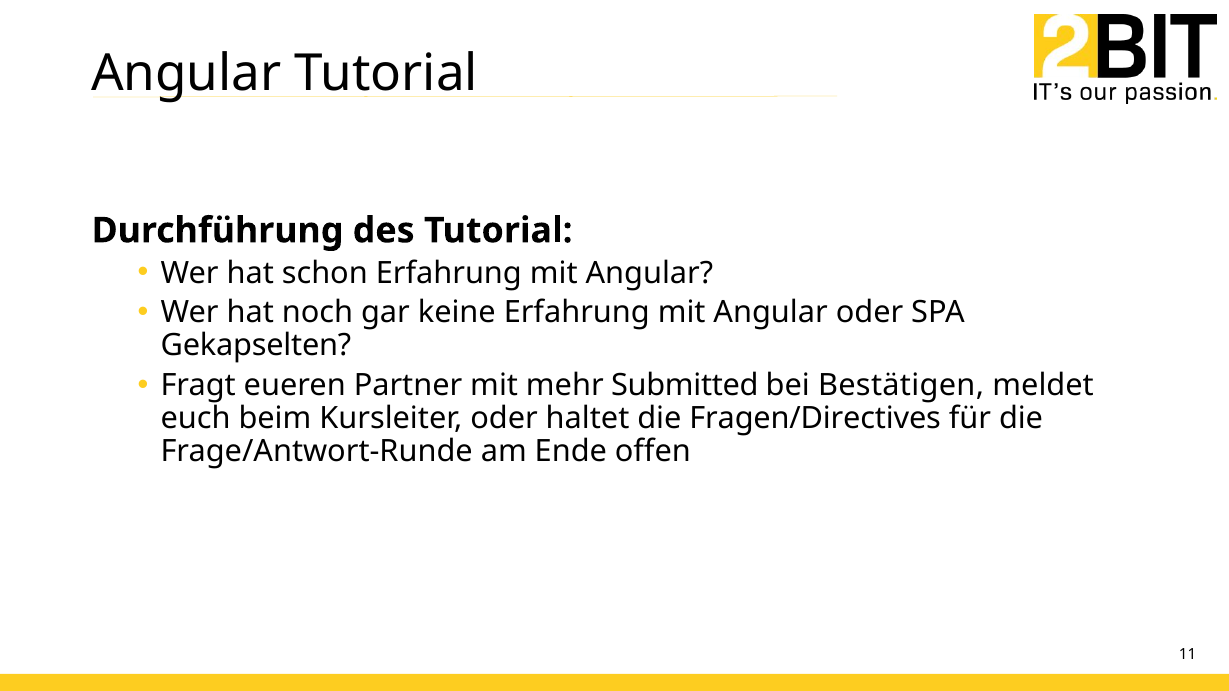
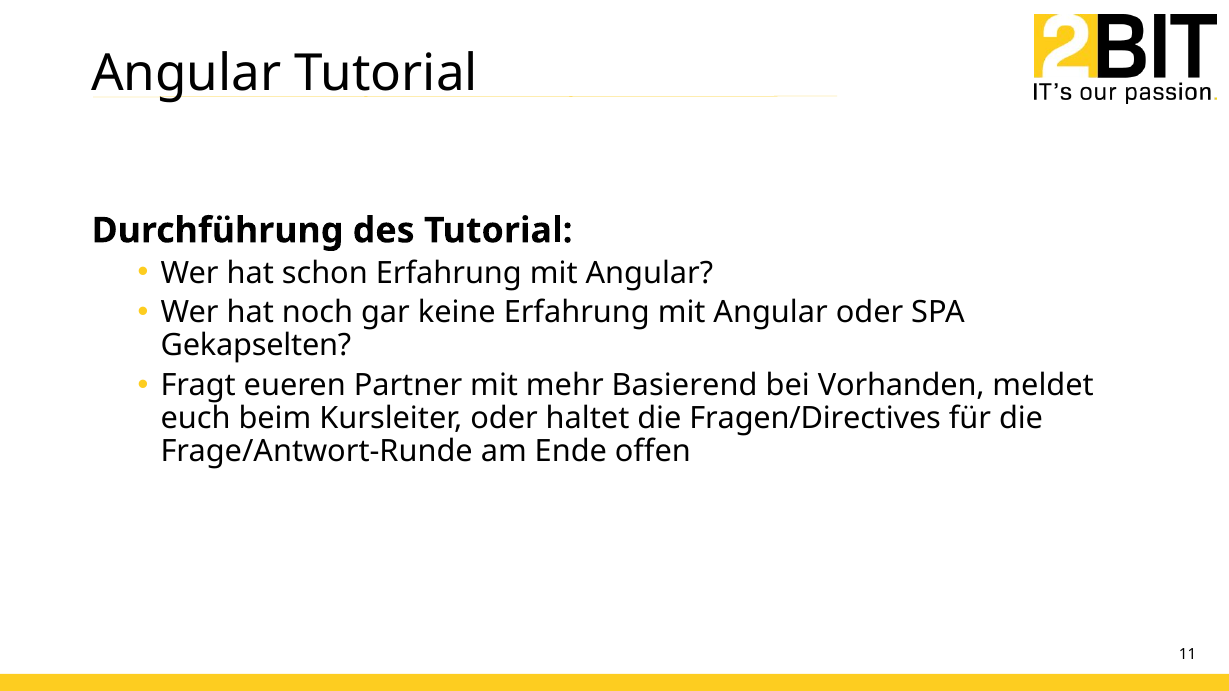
Submitted: Submitted -> Basierend (685, 385)
Bestätigen: Bestätigen -> Vorhanden (901, 385)
